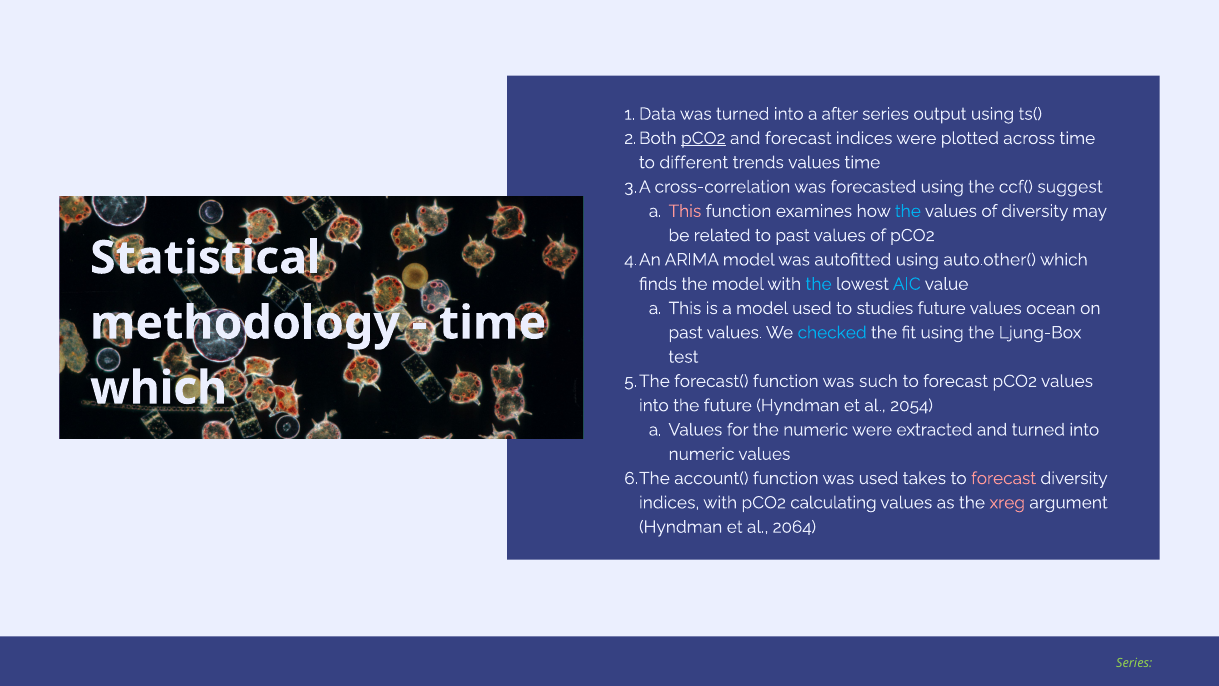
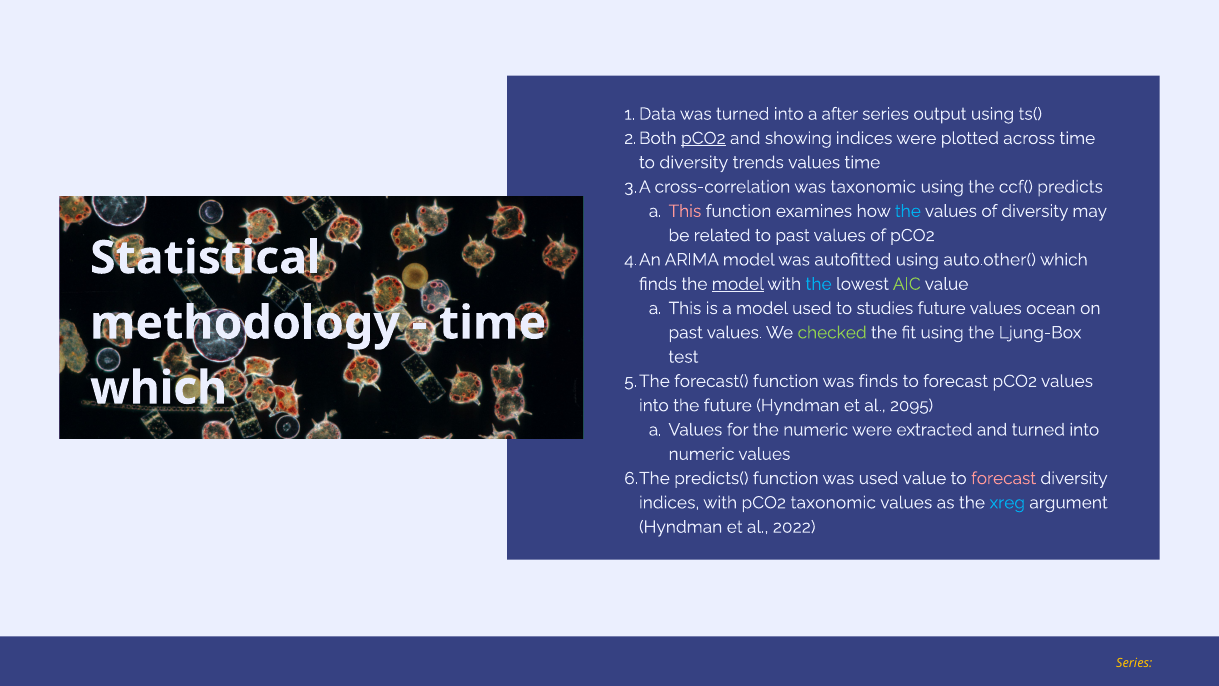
and forecast: forecast -> showing (798, 138)
to different: different -> diversity (694, 162)
was forecasted: forecasted -> taxonomic (873, 187)
suggest: suggest -> predicts (1070, 187)
model underline: none -> present (738, 284)
AIC colour: light blue -> light green (907, 284)
checked colour: light blue -> light green (832, 332)
was such: such -> finds (878, 381)
2054: 2054 -> 2095 (912, 405)
account(: account( -> predicts( (711, 478)
used takes: takes -> value (925, 478)
pCO2 calculating: calculating -> taxonomic (833, 502)
xreg colour: pink -> light blue (1007, 502)
2064: 2064 -> 2022 (794, 527)
Series colour: light green -> yellow (1134, 663)
